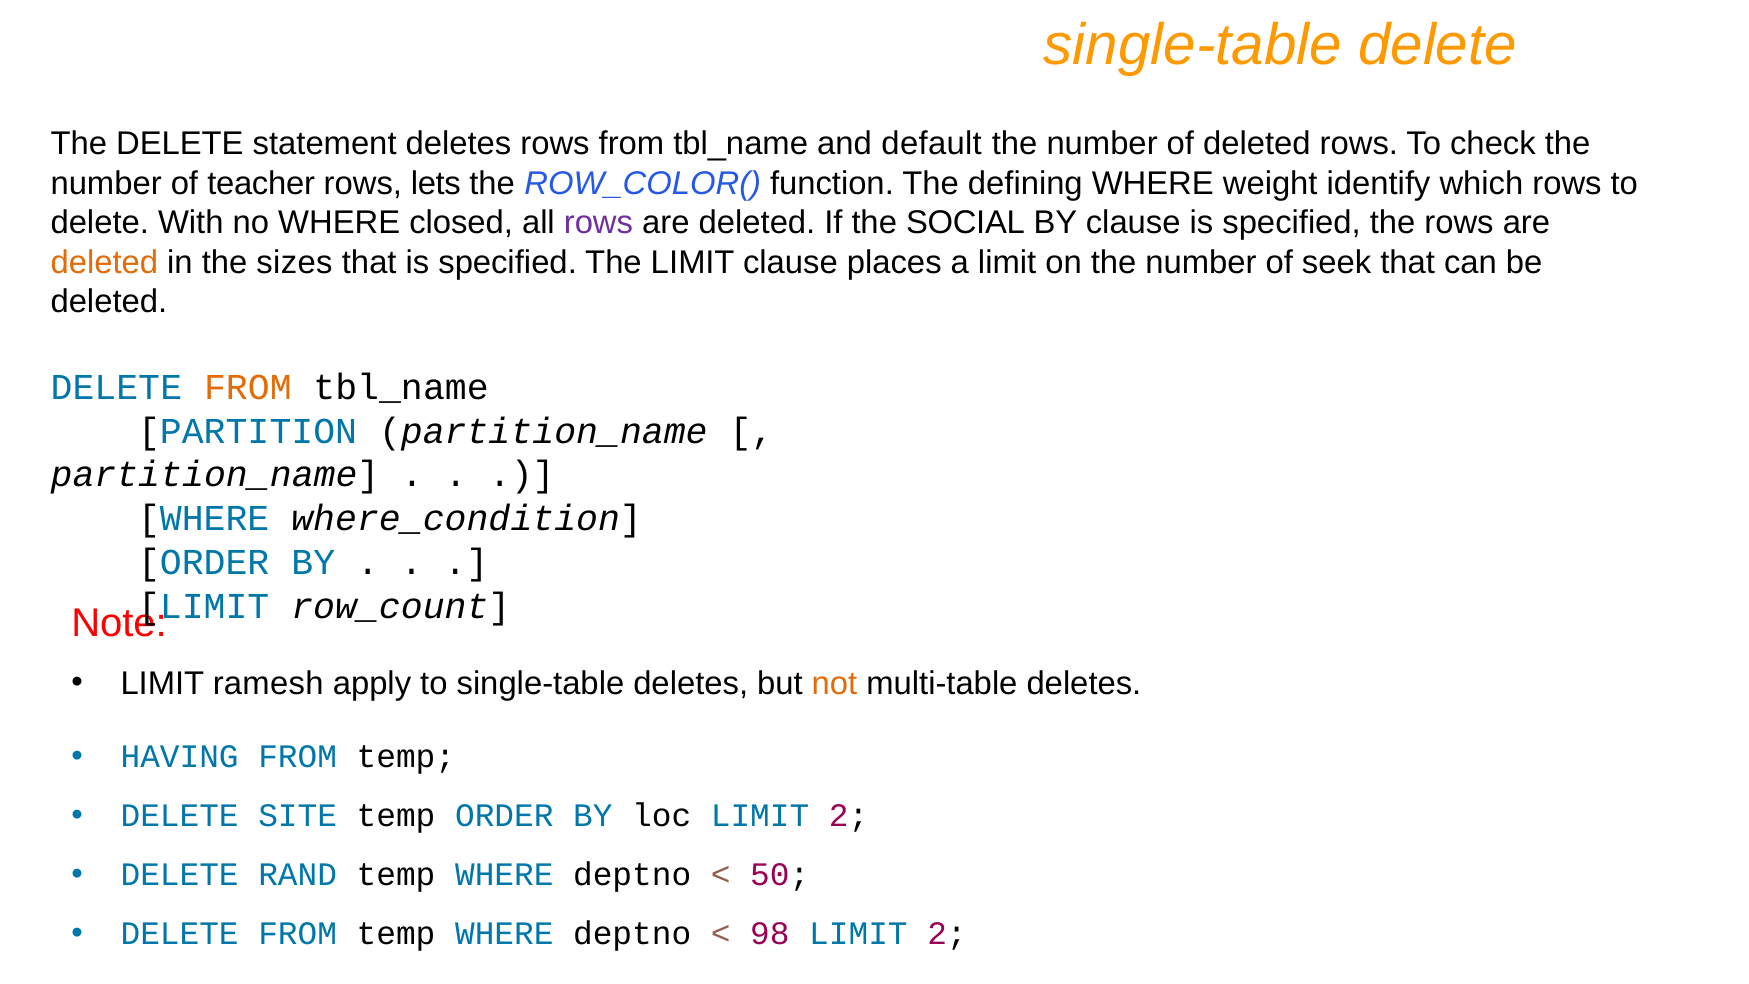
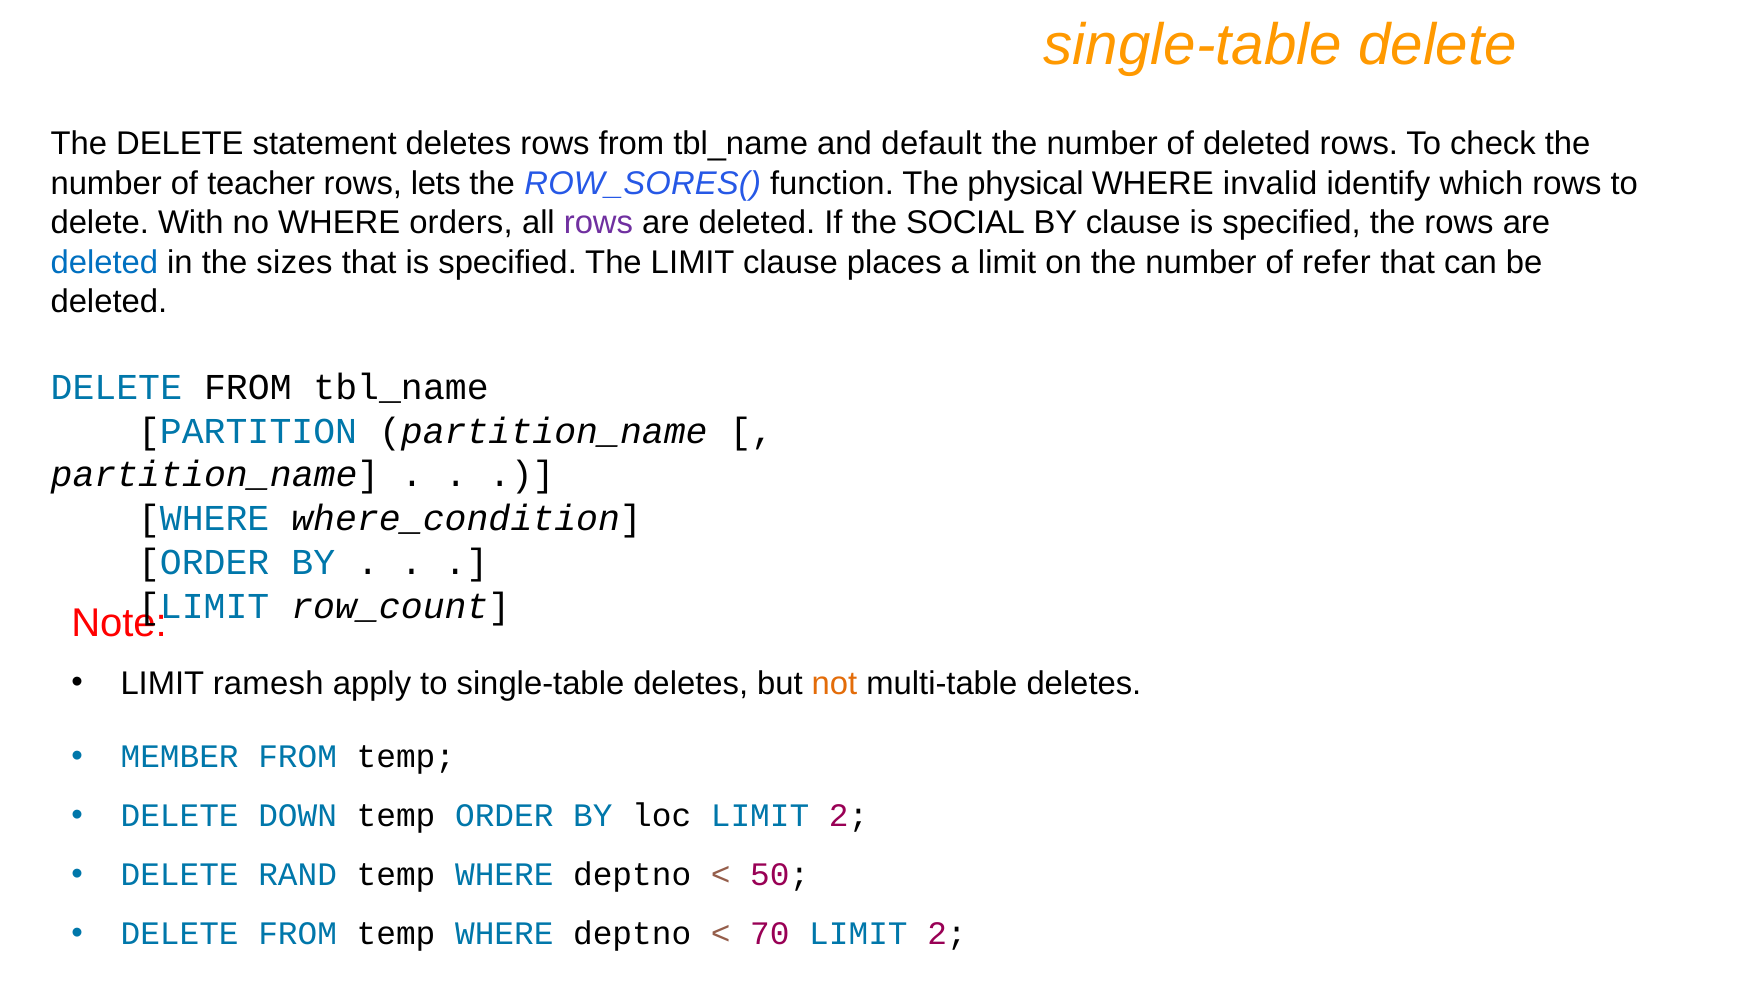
ROW_COLOR(: ROW_COLOR( -> ROW_SORES( (643, 183)
defining: defining -> physical (1026, 183)
weight: weight -> invalid (1270, 183)
closed: closed -> orders (461, 223)
deleted colour: orange -> blue (104, 262)
seek: seek -> refer (1336, 262)
FROM colour: orange -> black (248, 387)
HAVING: HAVING -> MEMBER (180, 757)
SITE: SITE -> DOWN (298, 816)
98: 98 -> 70 (770, 934)
